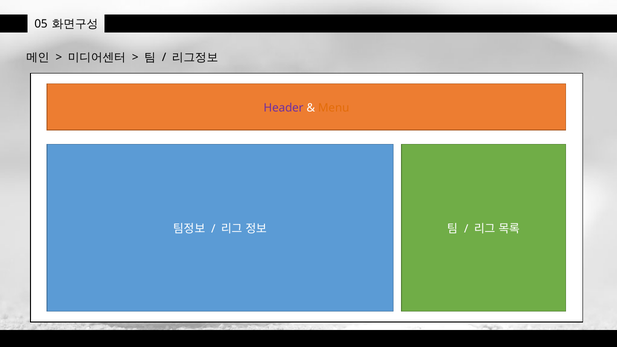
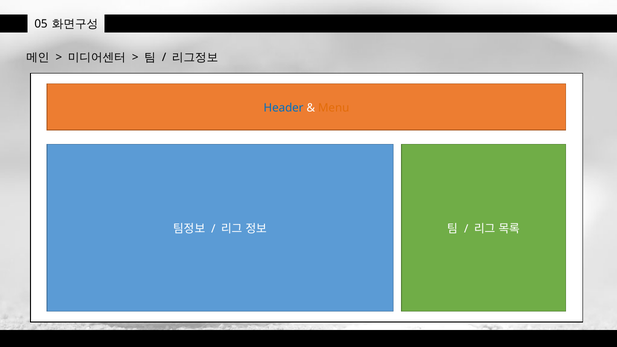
Header colour: purple -> blue (284, 108)
